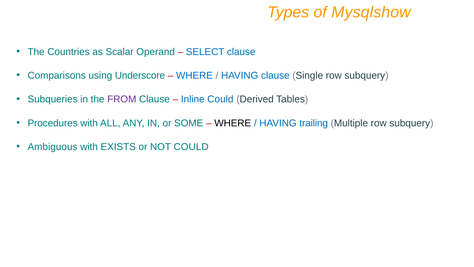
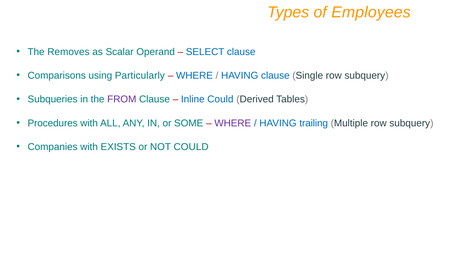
Mysqlshow: Mysqlshow -> Employees (371, 12)
Countries: Countries -> Removes (68, 52)
Underscore: Underscore -> Particularly (140, 76)
WHERE colour: black -> purple (233, 123)
Ambiguous: Ambiguous -> Companies (53, 147)
